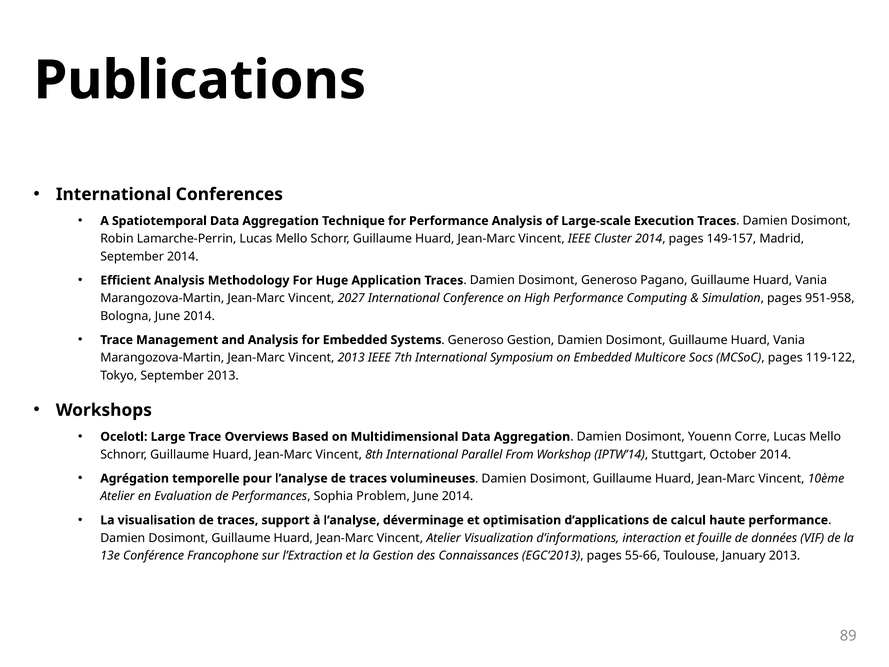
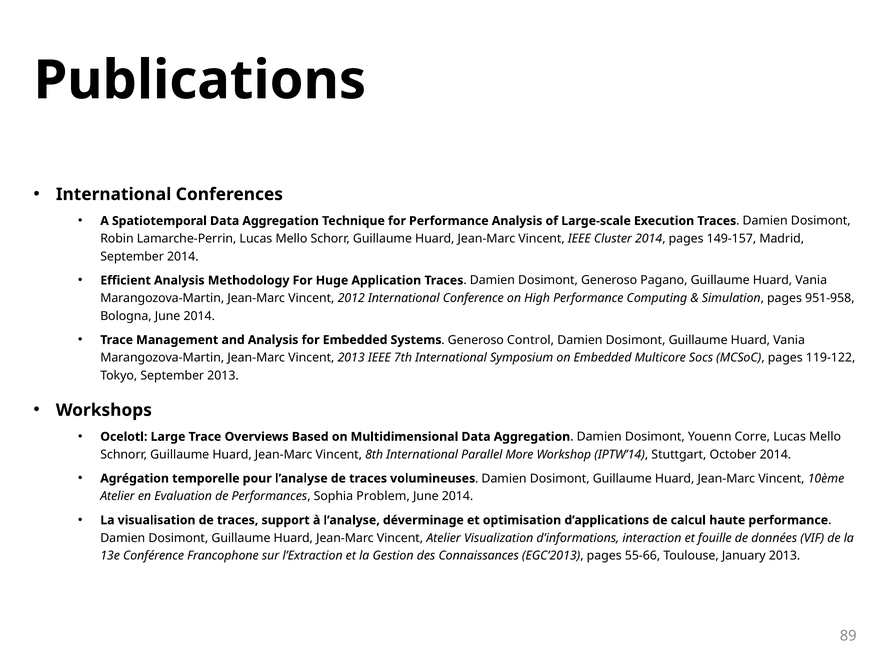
2027: 2027 -> 2012 (351, 298)
Generoso Gestion: Gestion -> Control (531, 340)
From: From -> More (519, 454)
